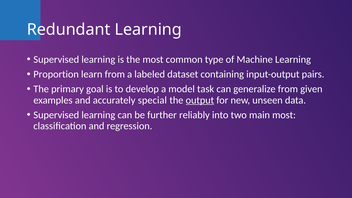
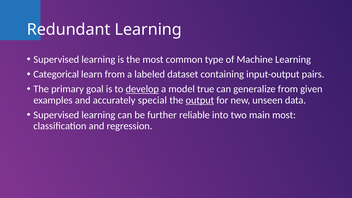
Proportion: Proportion -> Categorical (56, 74)
develop underline: none -> present (142, 89)
task: task -> true (206, 89)
reliably: reliably -> reliable (194, 115)
